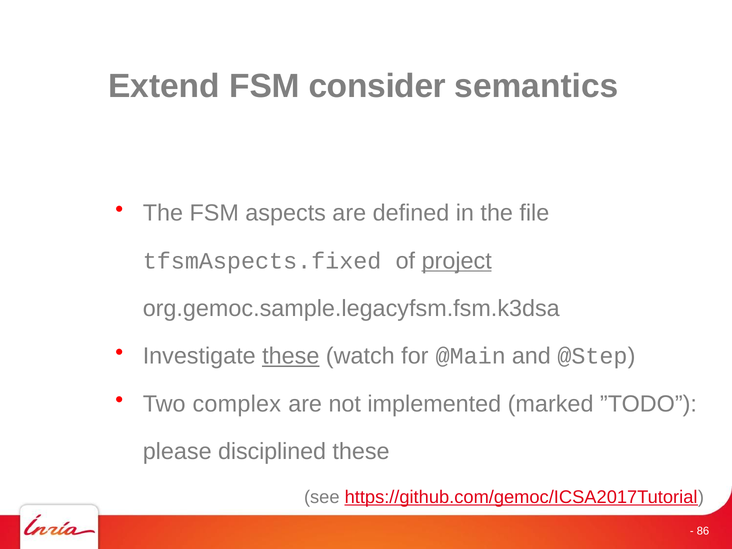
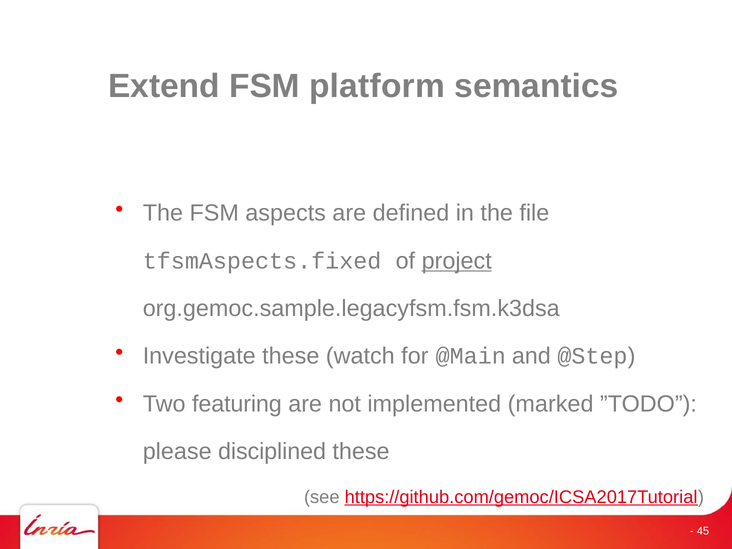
consider: consider -> platform (377, 86)
these underline: present -> none (291, 356)
complex: complex -> featuring (237, 404)
86: 86 -> 45 (703, 531)
